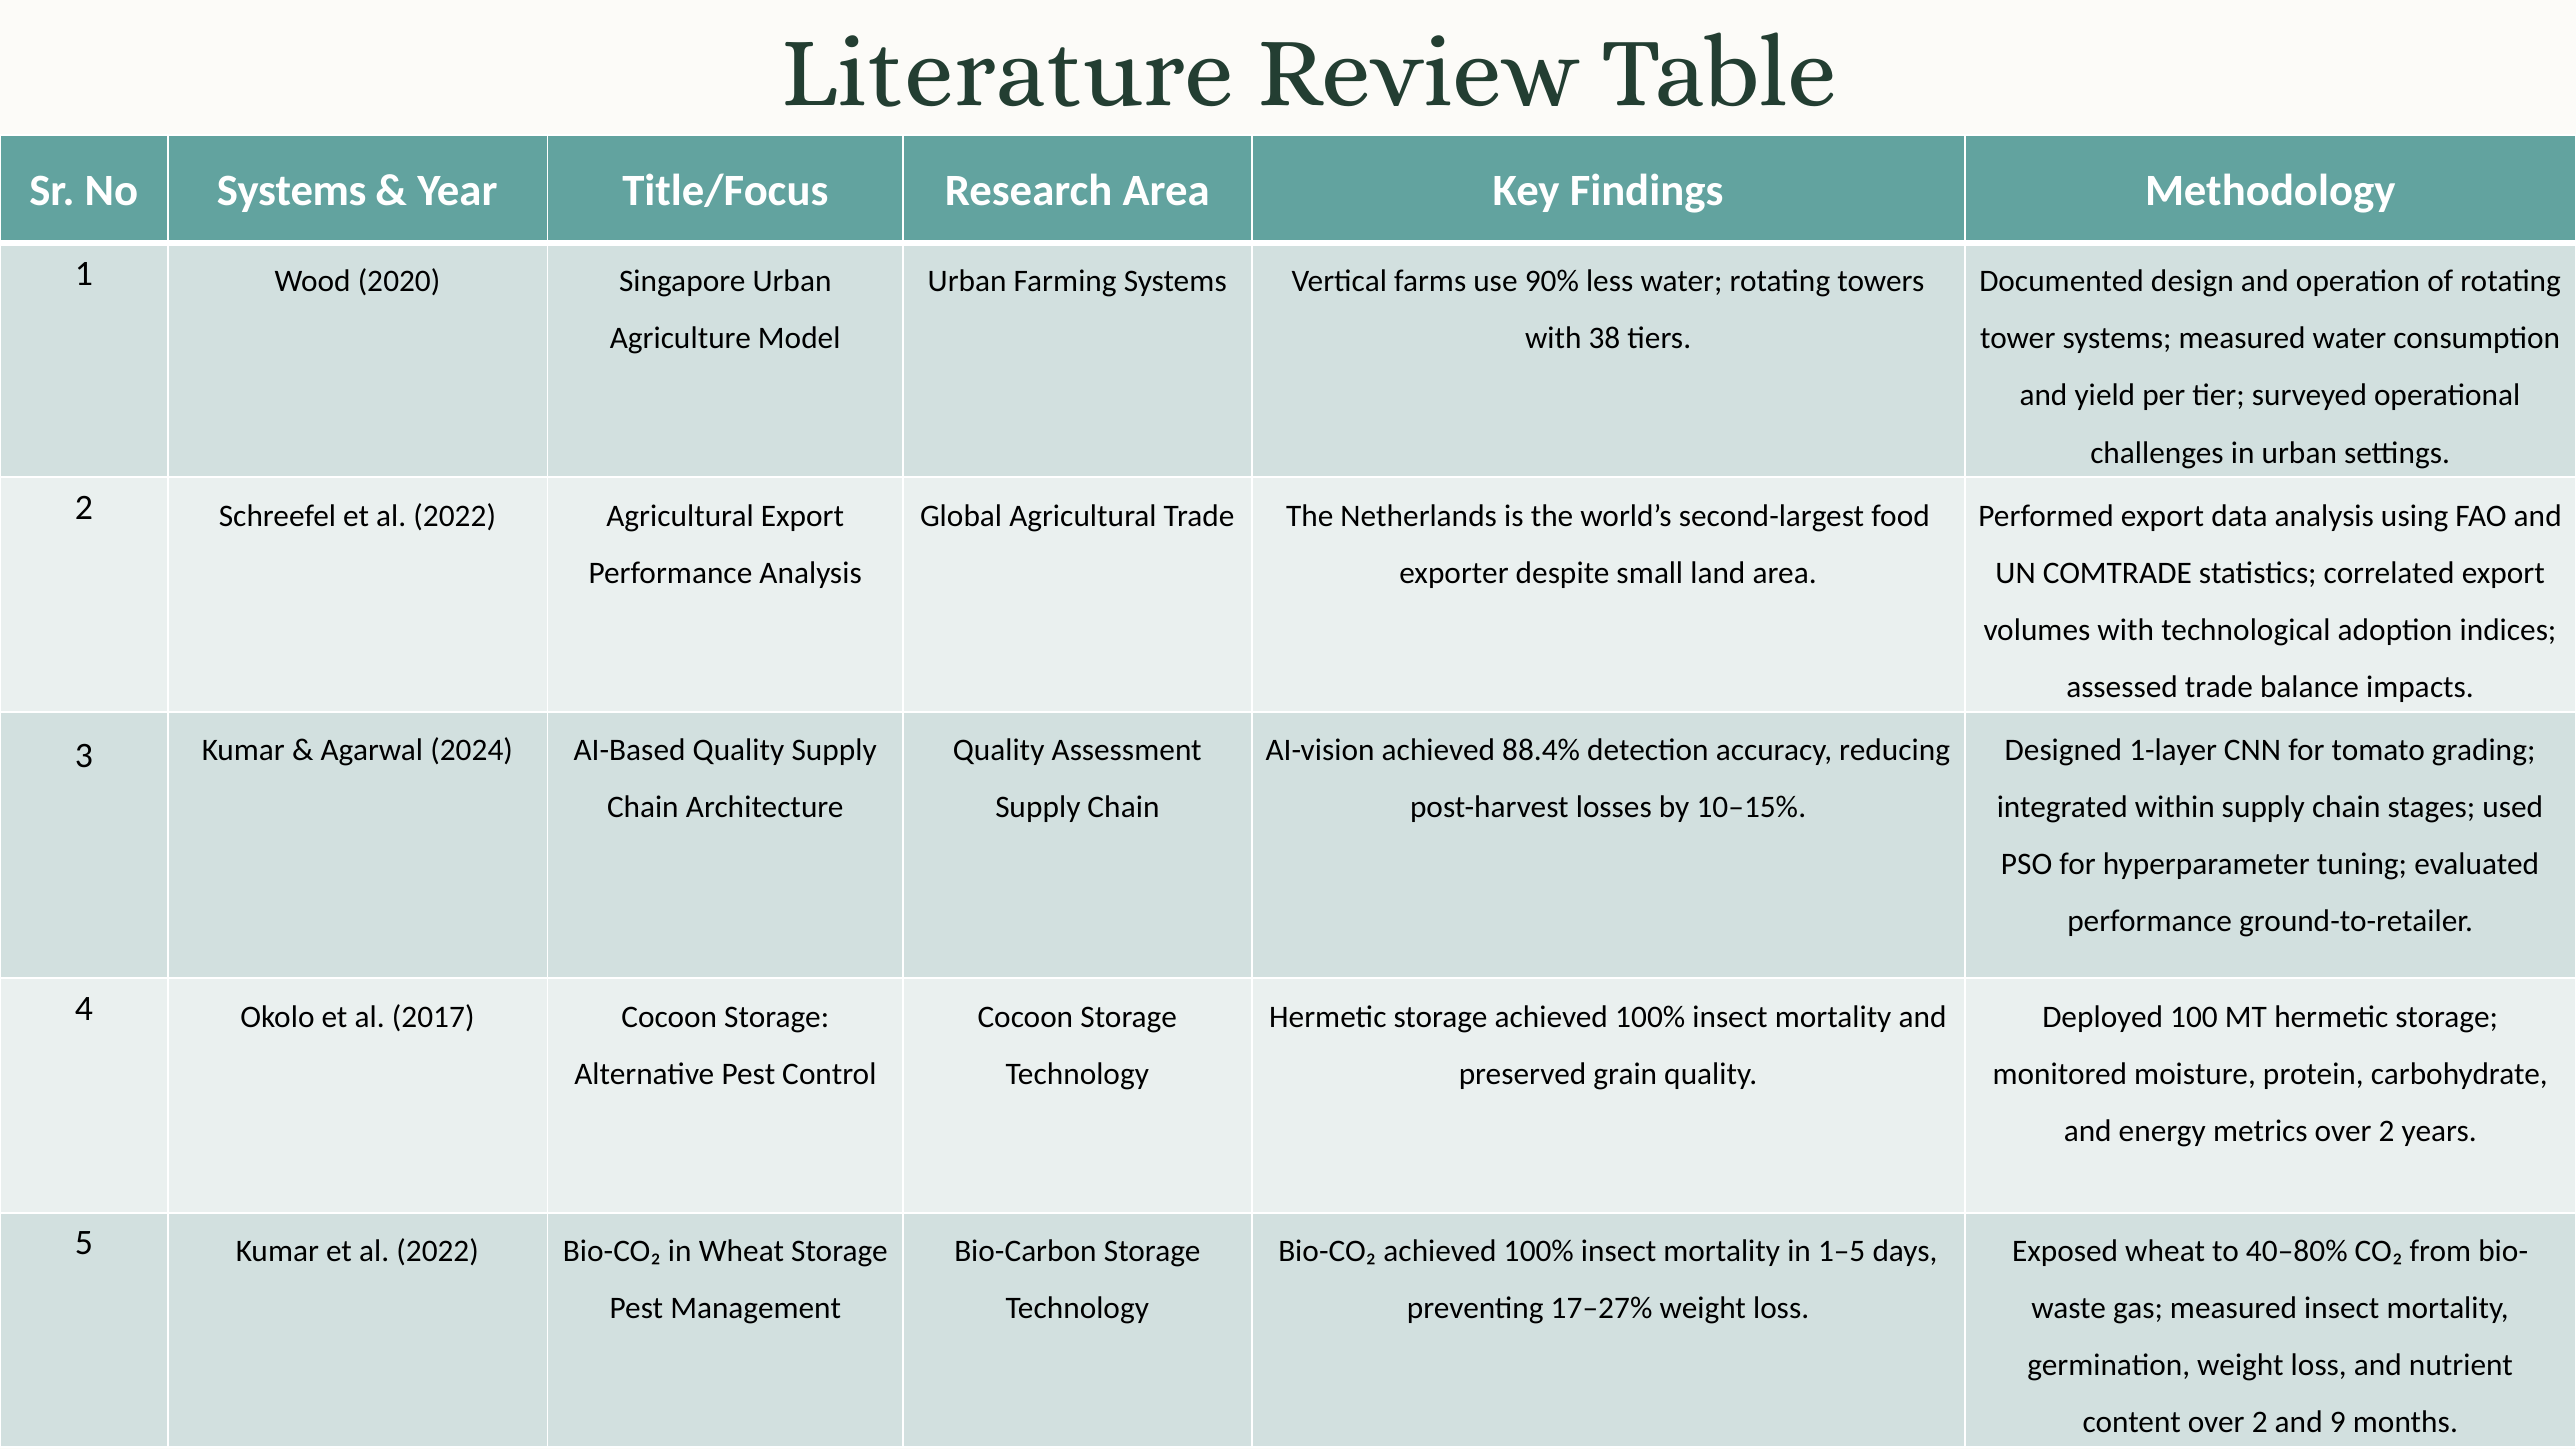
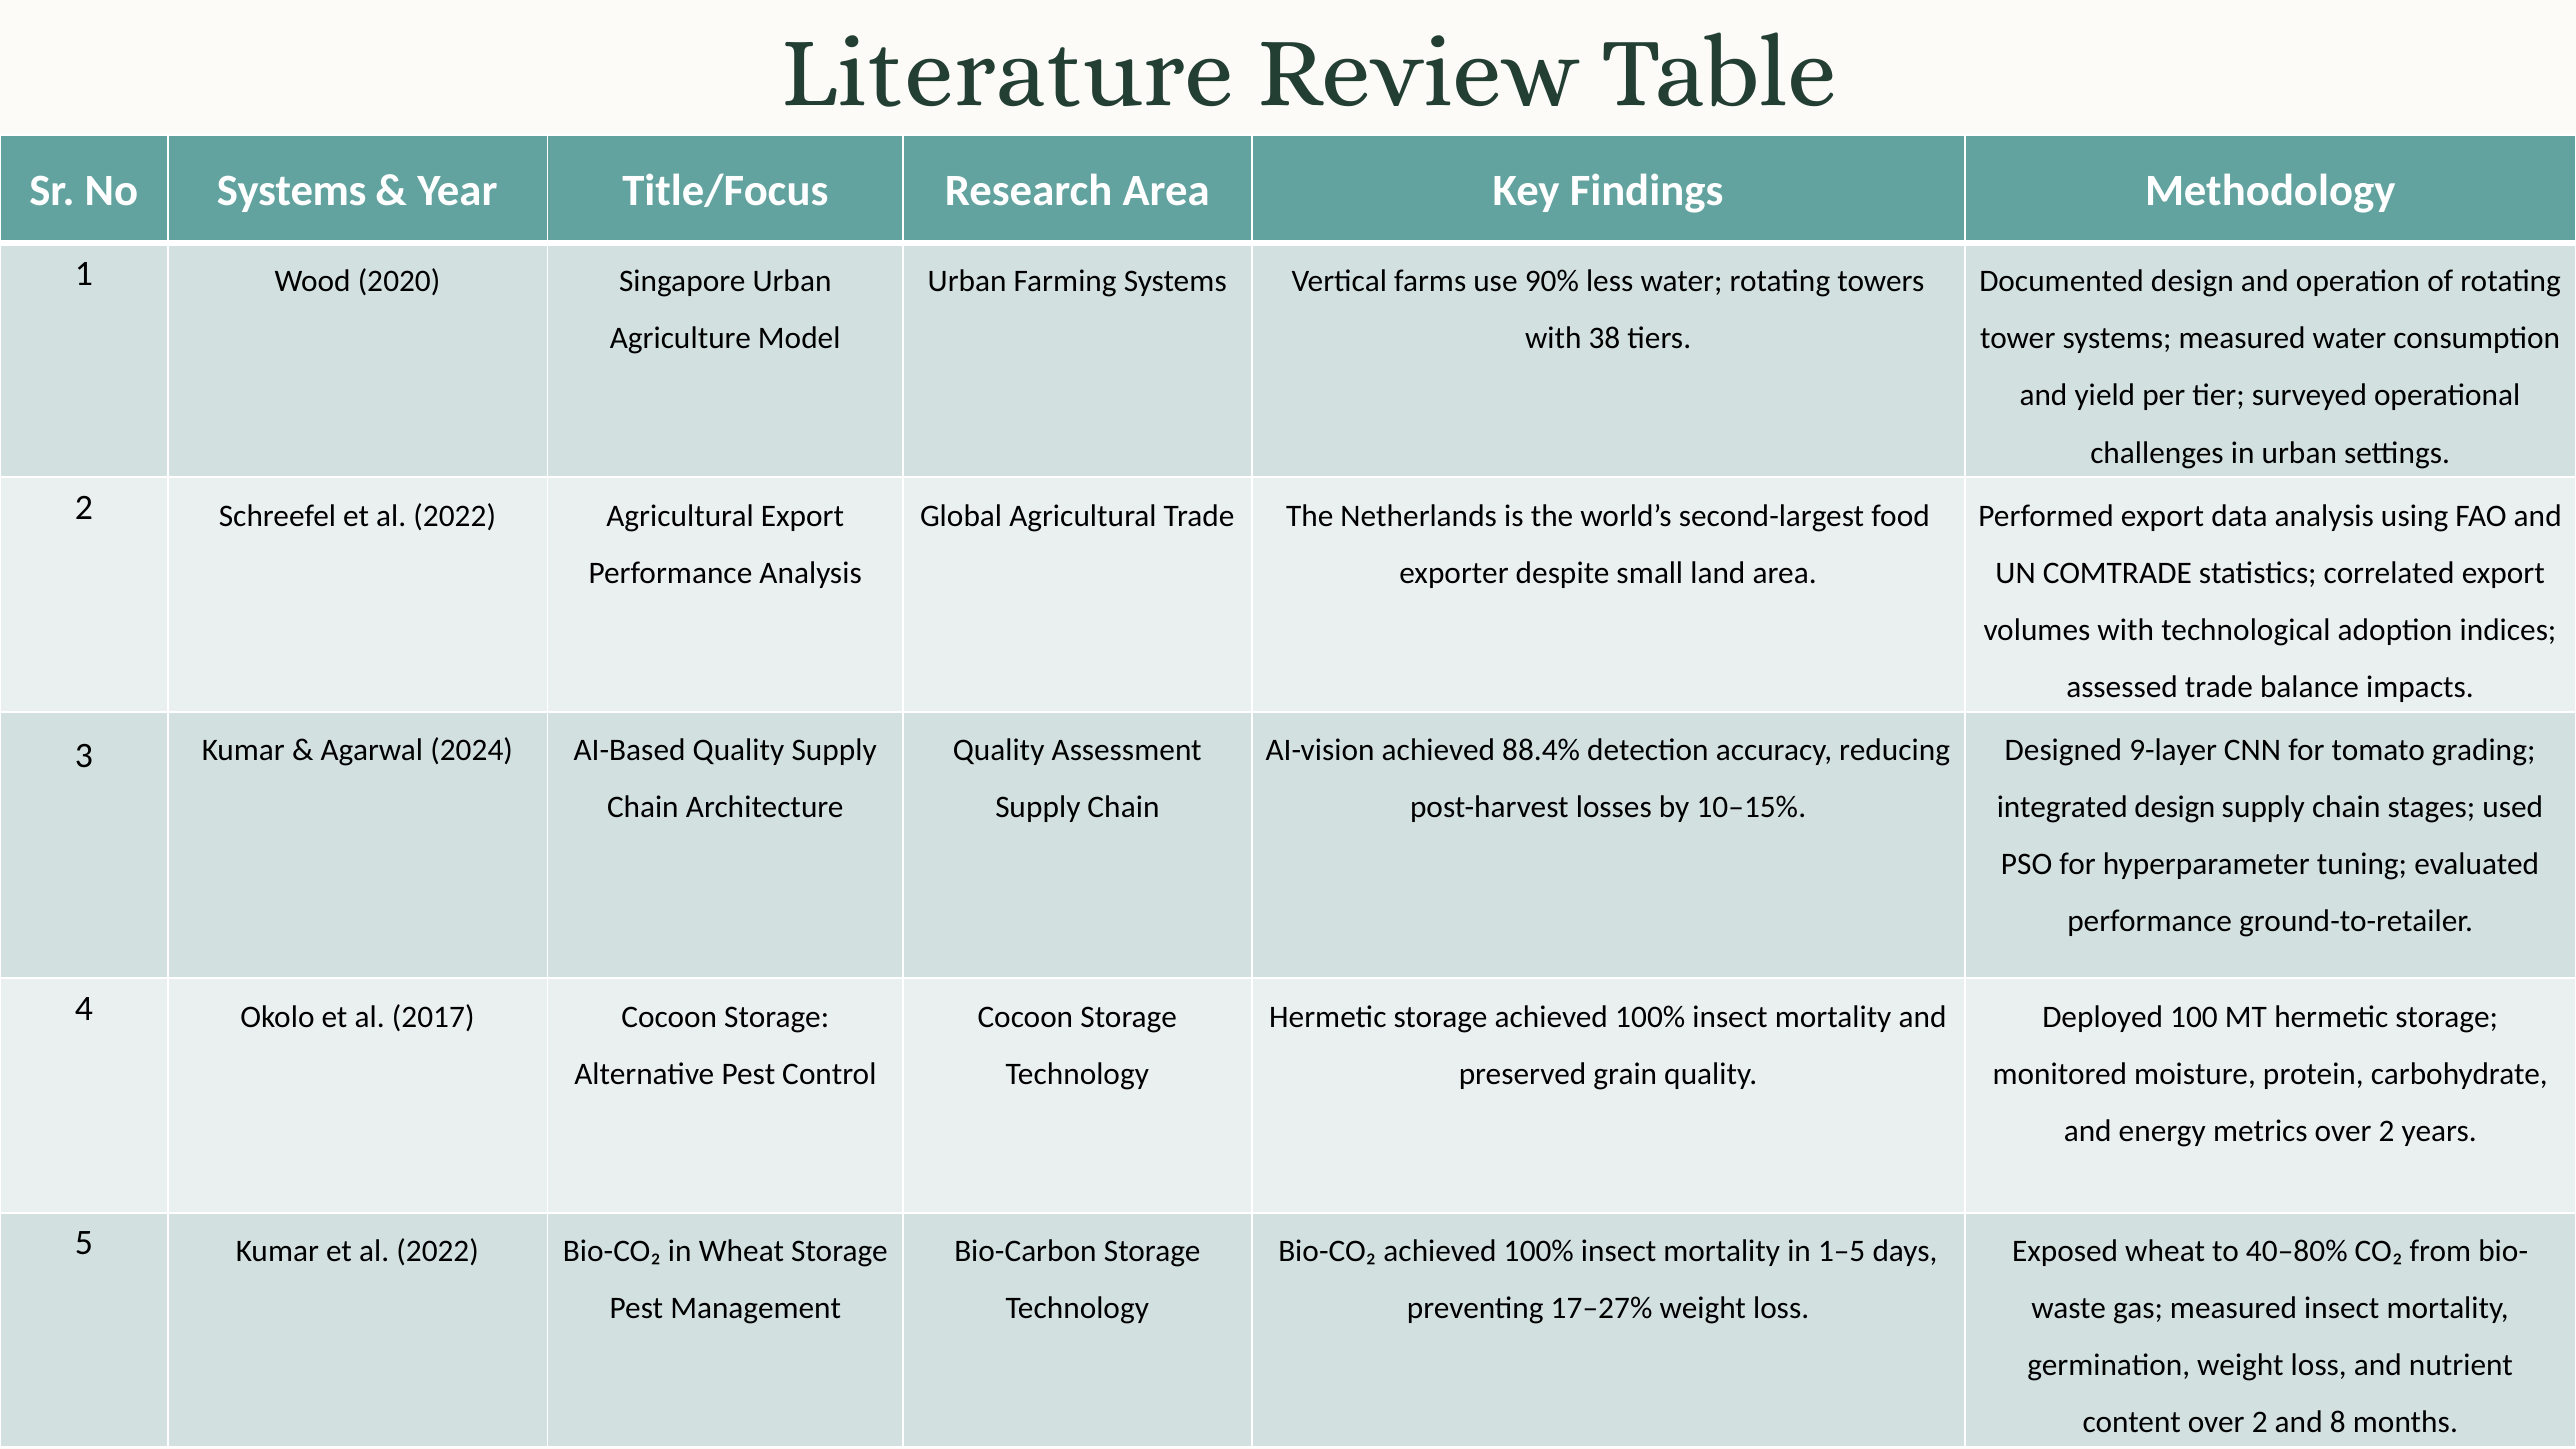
1-layer: 1-layer -> 9-layer (2173, 750)
integrated within: within -> design (2175, 807)
9: 9 -> 8 (2338, 1423)
